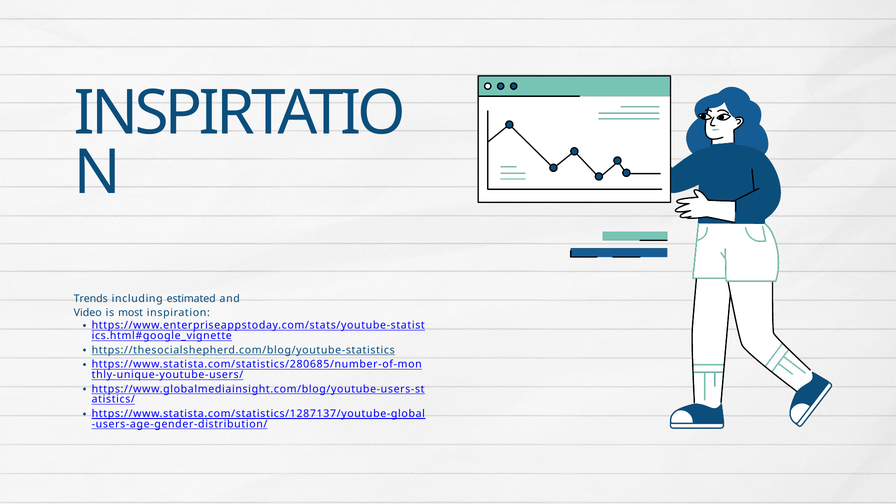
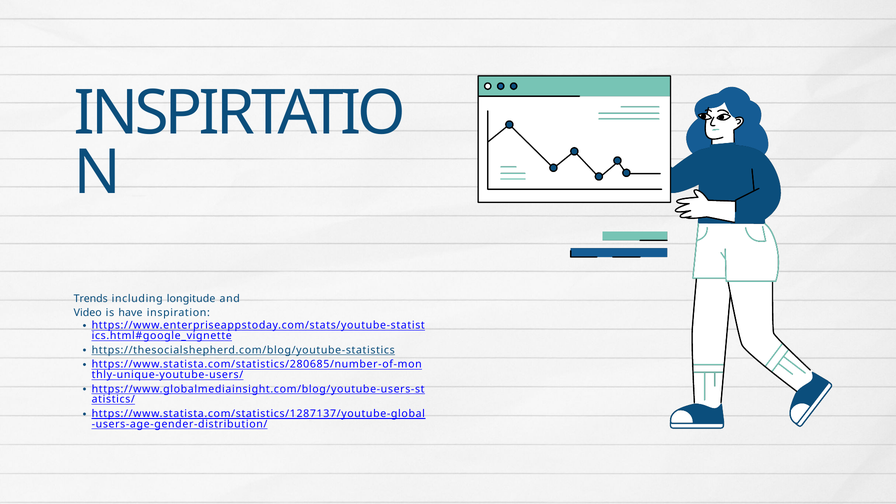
estimated: estimated -> longitude (191, 299)
most: most -> have (130, 313)
